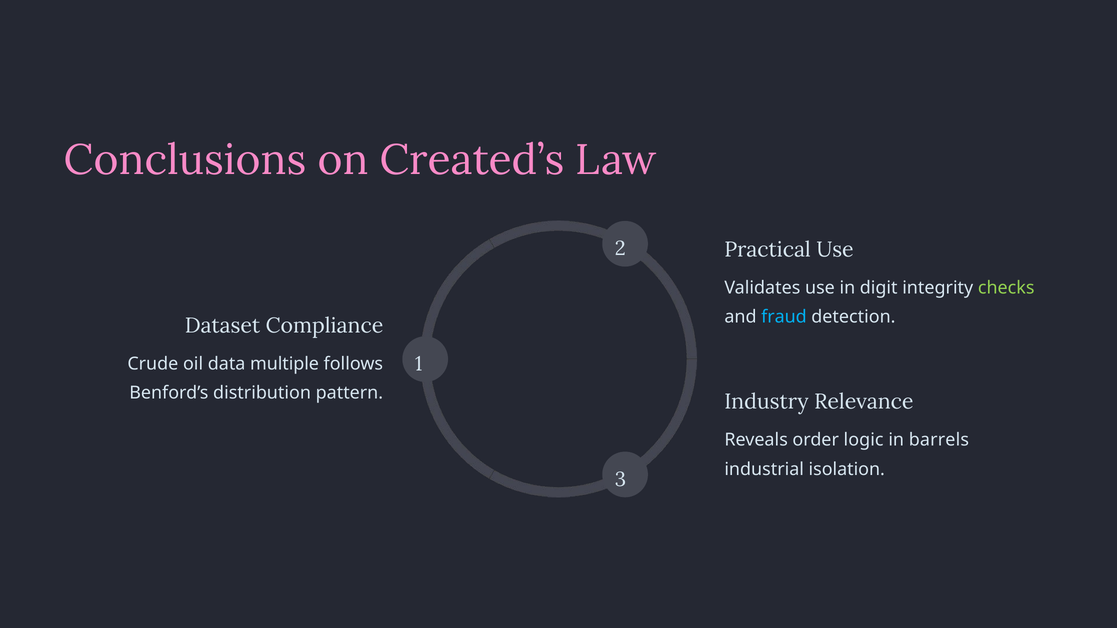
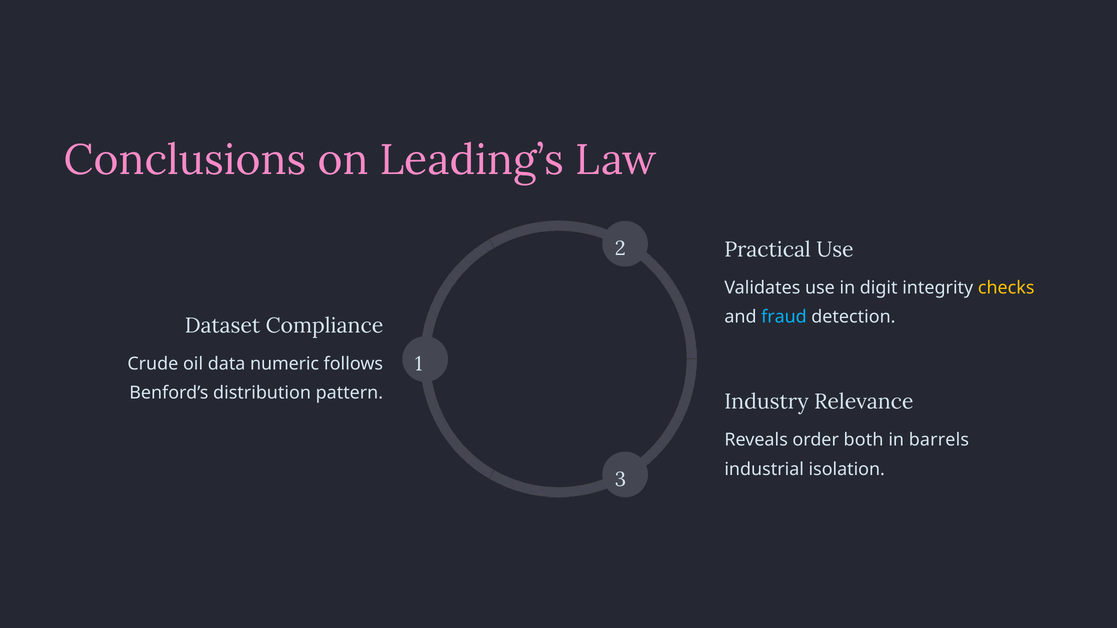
Created’s: Created’s -> Leading’s (472, 160)
checks colour: light green -> yellow (1006, 288)
multiple: multiple -> numeric (285, 364)
logic: logic -> both (864, 440)
